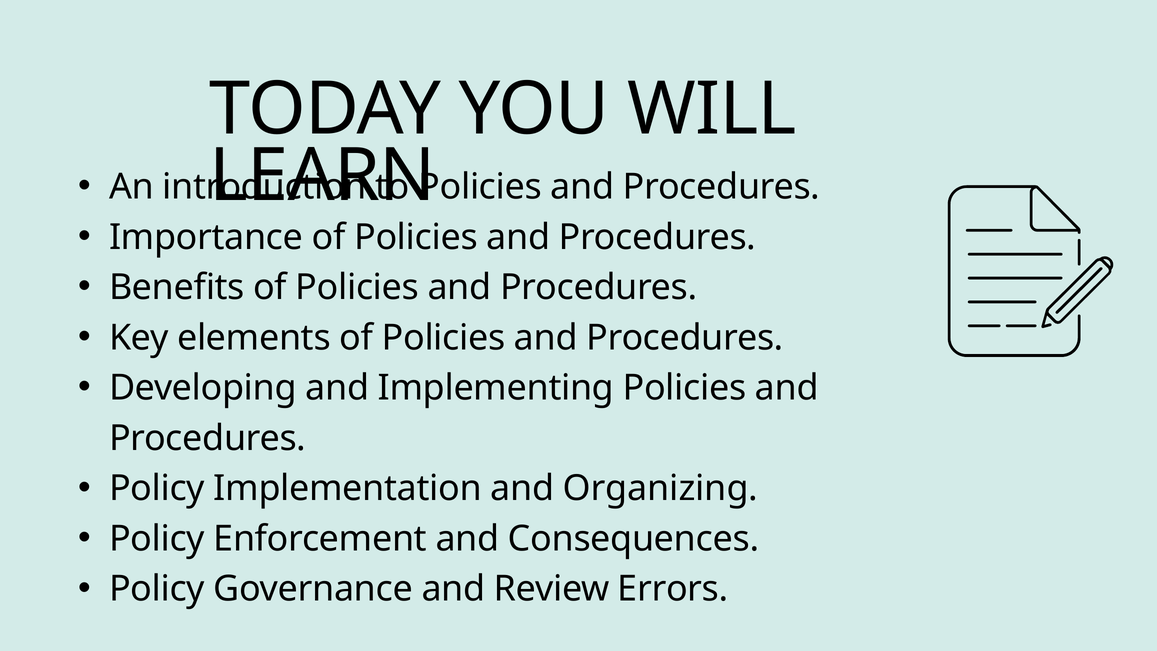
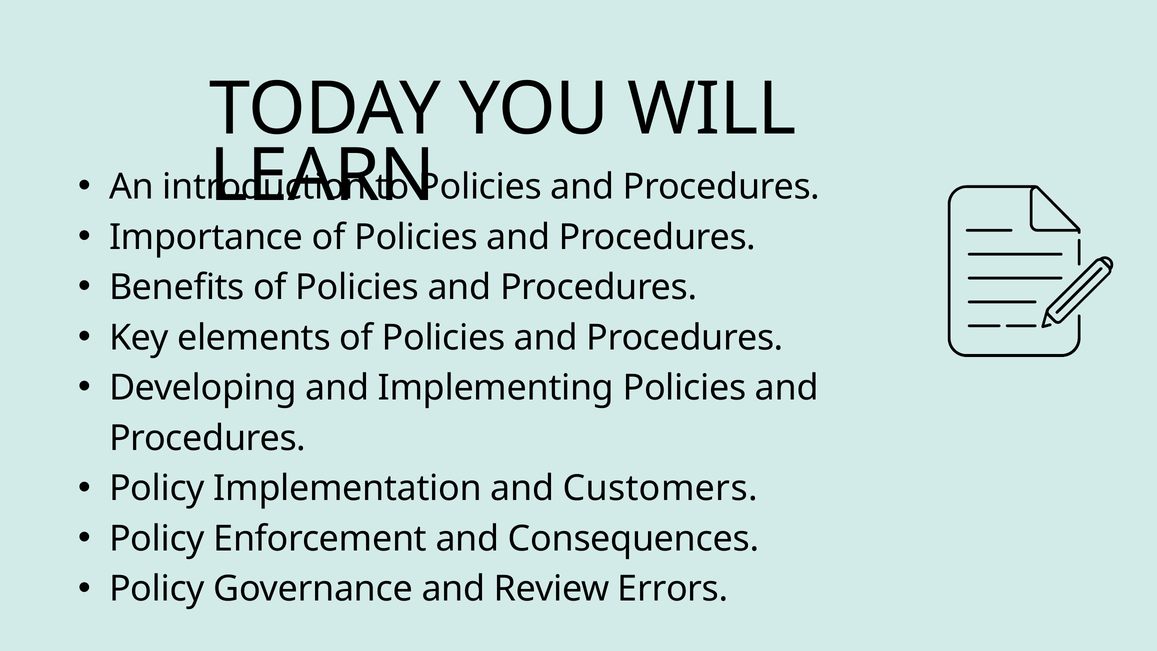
Organizing: Organizing -> Customers (660, 488)
